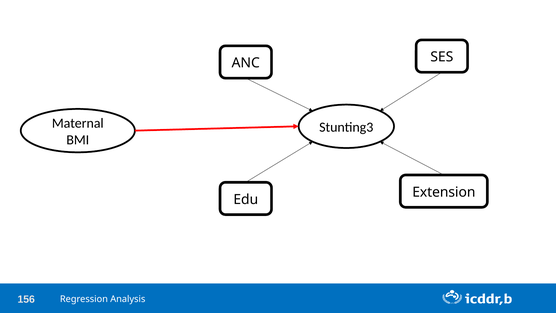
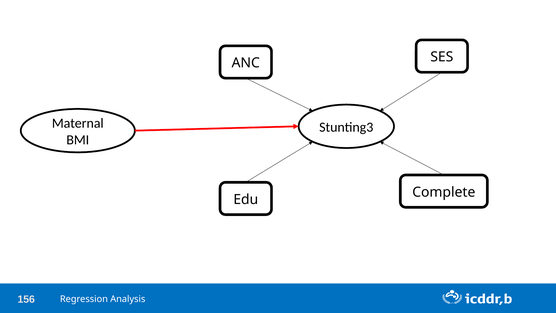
Extension: Extension -> Complete (444, 192)
